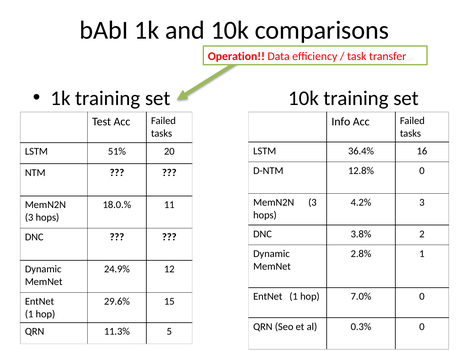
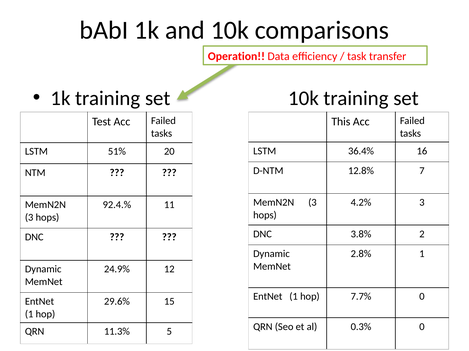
Info: Info -> This (341, 122)
12.8% 0: 0 -> 7 (422, 171)
18.0.%: 18.0.% -> 92.4.% (117, 205)
7.0%: 7.0% -> 7.7% (361, 297)
